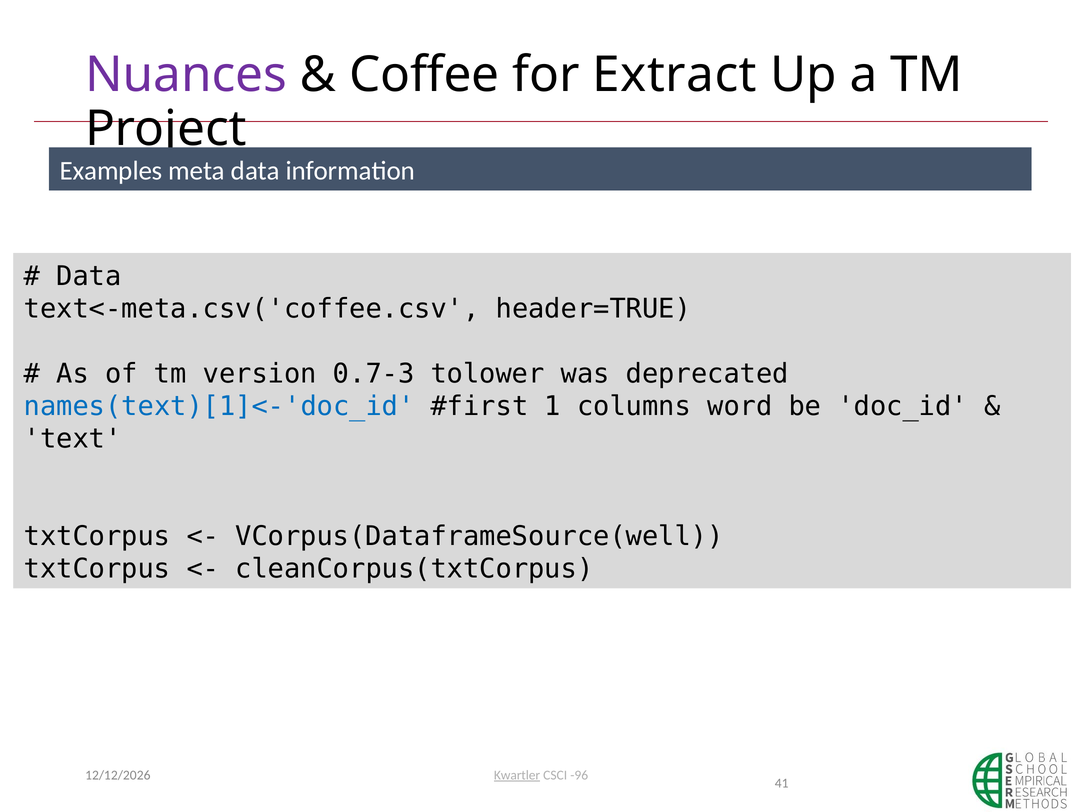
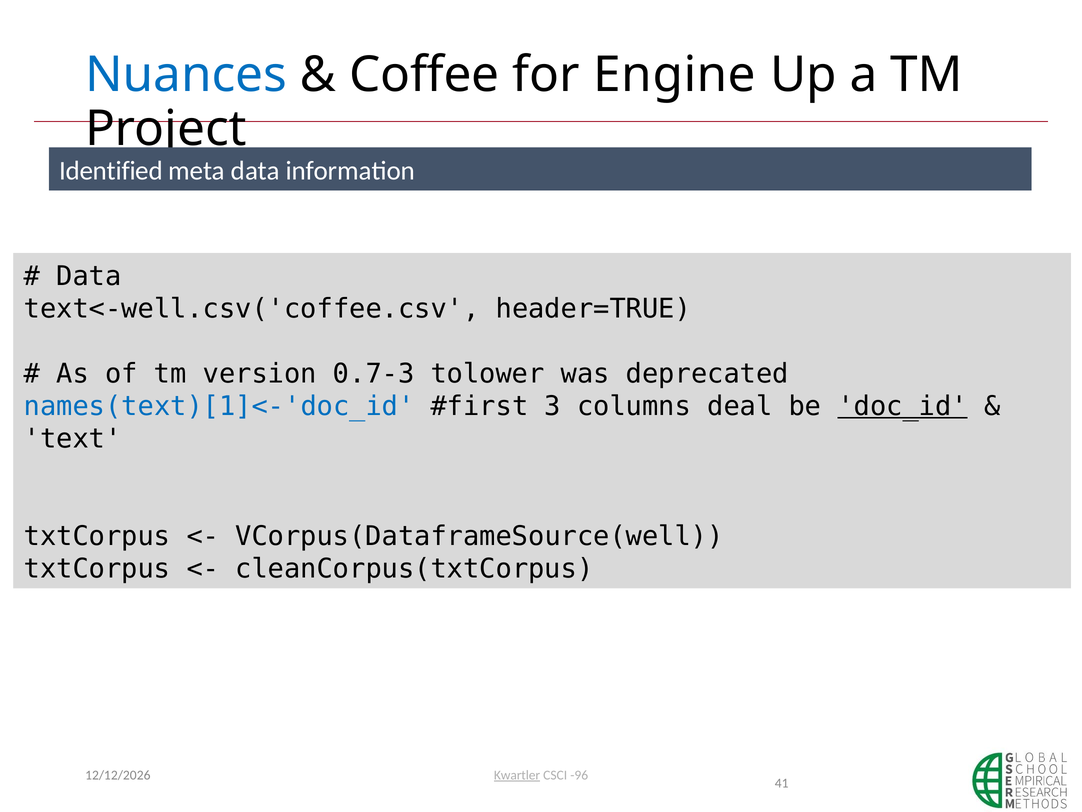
Nuances colour: purple -> blue (186, 75)
Extract: Extract -> Engine (675, 75)
Examples: Examples -> Identified (111, 171)
text<-meta.csv('coffee.csv: text<-meta.csv('coffee.csv -> text<-well.csv('coffee.csv (252, 309)
1: 1 -> 3 (553, 406)
word: word -> deal (740, 406)
doc_id underline: none -> present (903, 406)
